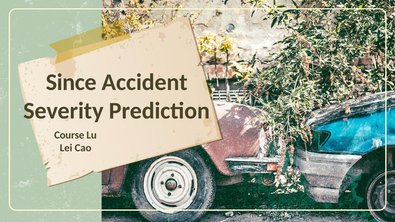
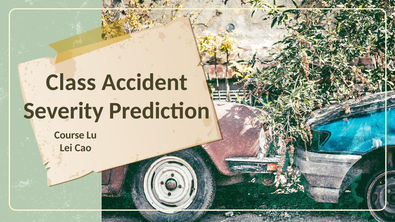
Since: Since -> Class (71, 82)
